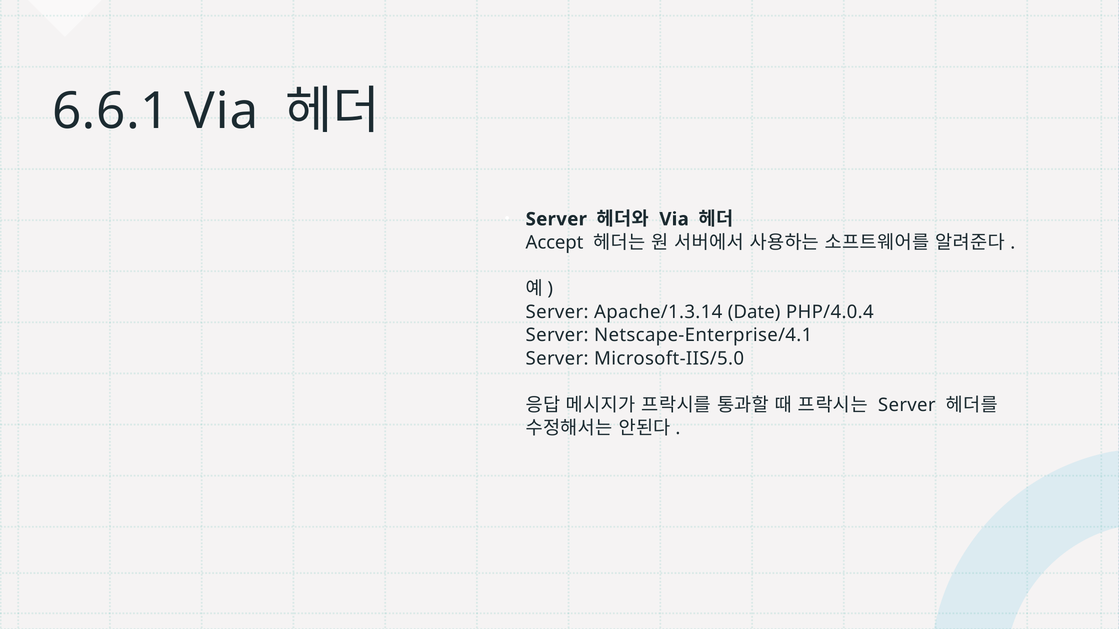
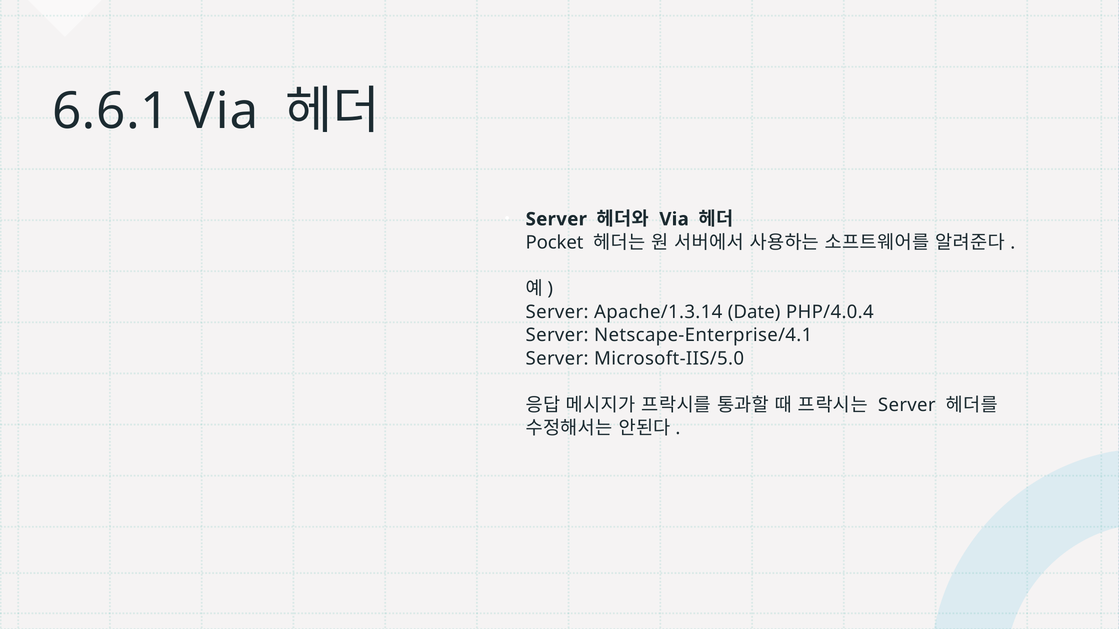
Accept: Accept -> Pocket (555, 243)
